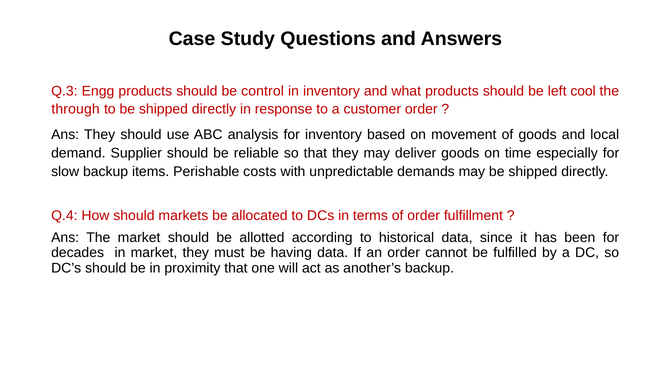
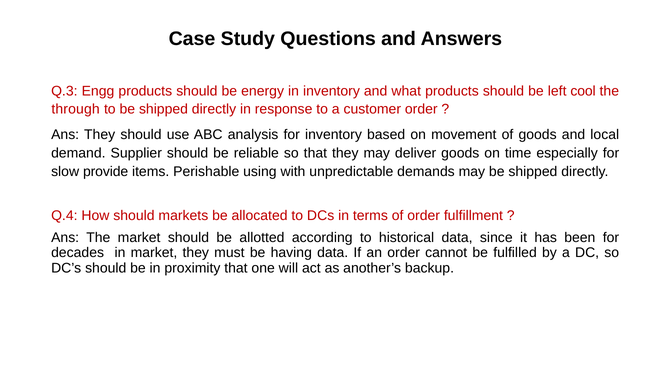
control: control -> energy (263, 91)
slow backup: backup -> provide (106, 172)
costs: costs -> using (260, 172)
